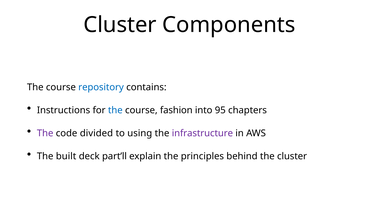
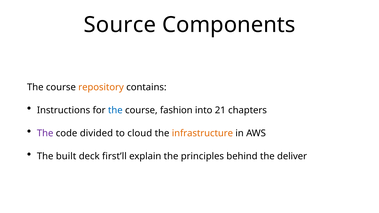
Cluster: Cluster -> Source (120, 25)
repository colour: blue -> orange (101, 87)
95: 95 -> 21 (220, 110)
using: using -> cloud (140, 133)
infrastructure colour: purple -> orange (202, 133)
part’ll: part’ll -> first’ll (114, 156)
the cluster: cluster -> deliver (292, 156)
